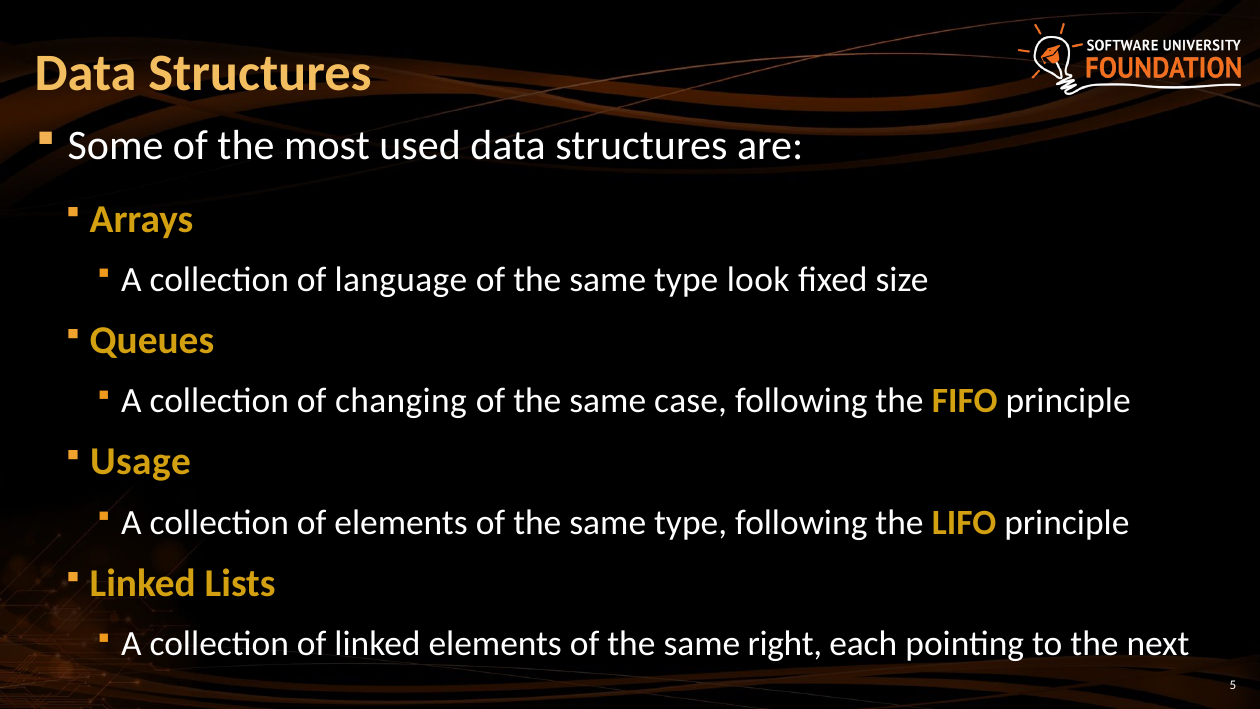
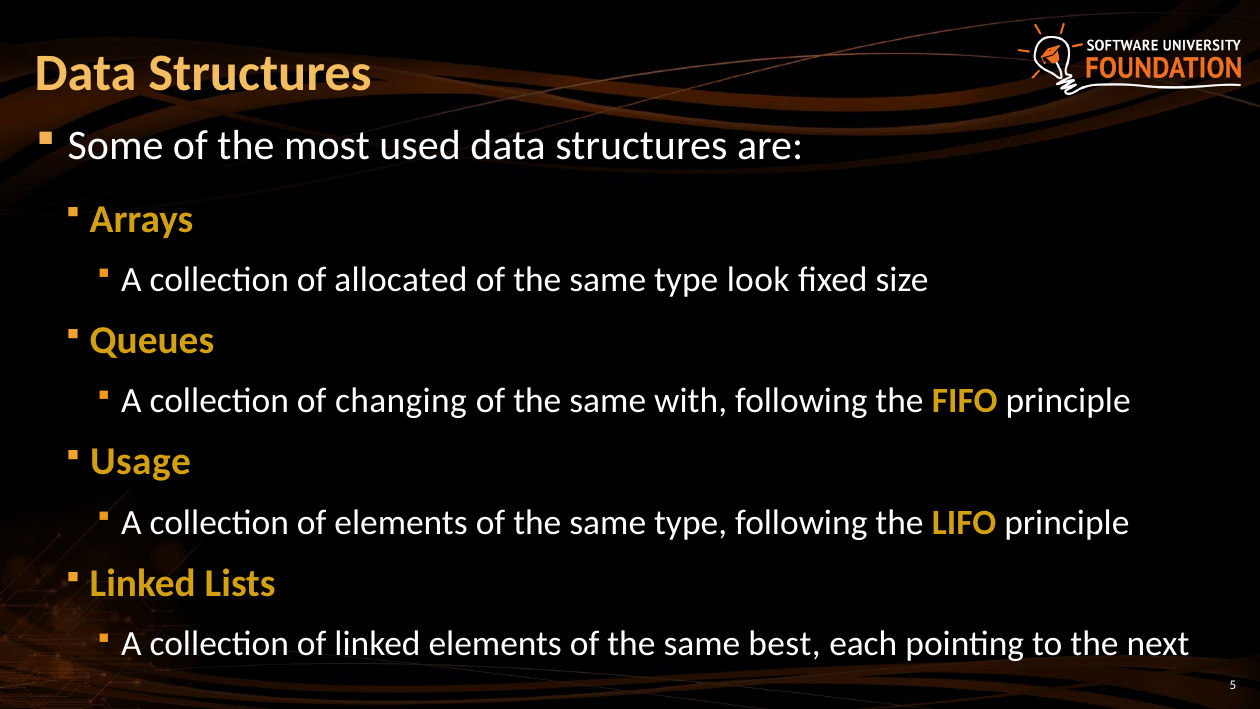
language: language -> allocated (401, 280)
case: case -> with (691, 401)
right: right -> best (785, 644)
